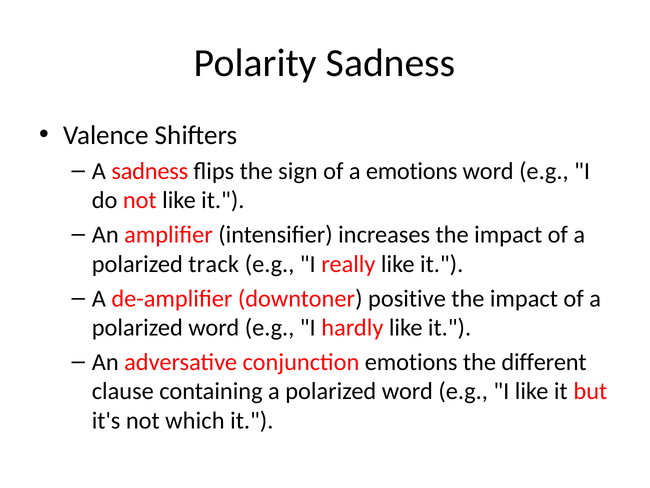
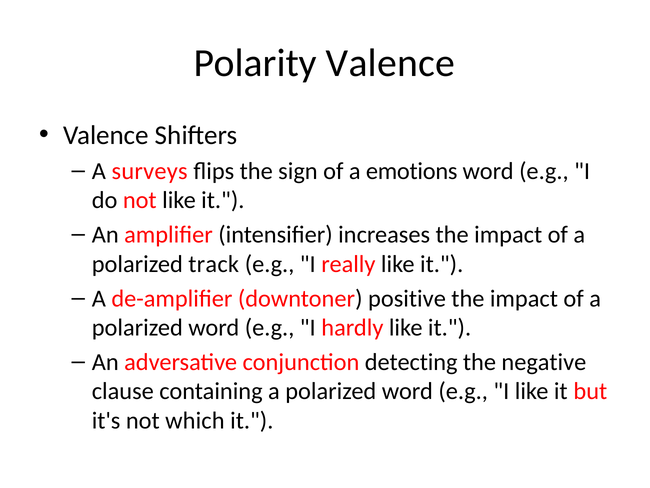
Polarity Sadness: Sadness -> Valence (391, 63)
A sadness: sadness -> surveys (150, 171)
conjunction emotions: emotions -> detecting (411, 362)
different: different -> negative (544, 362)
